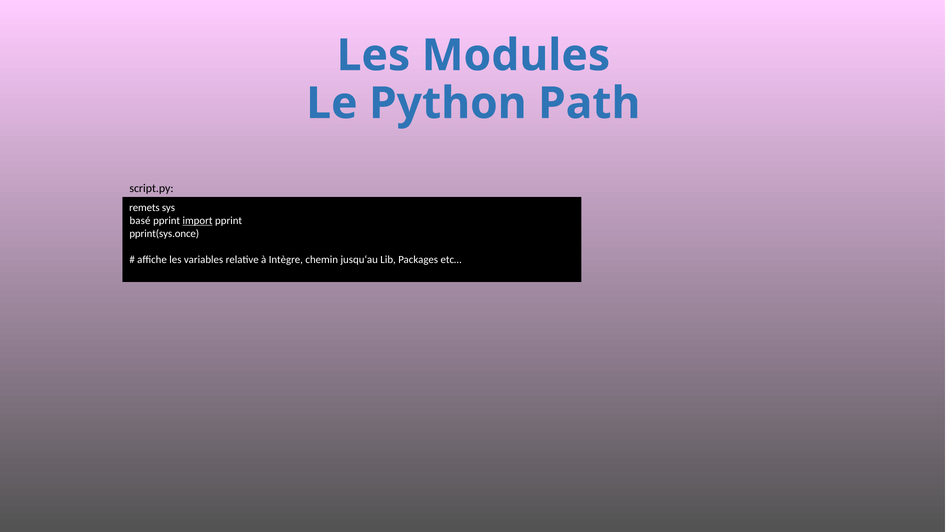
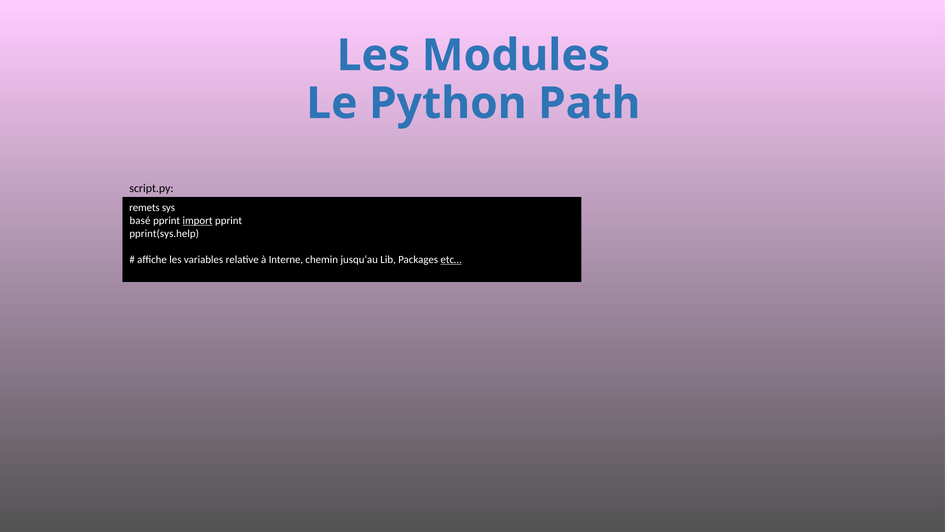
pprint(sys.once: pprint(sys.once -> pprint(sys.help (164, 234)
Intègre: Intègre -> Interne (286, 260)
etc… underline: none -> present (451, 260)
